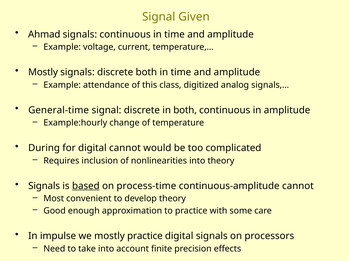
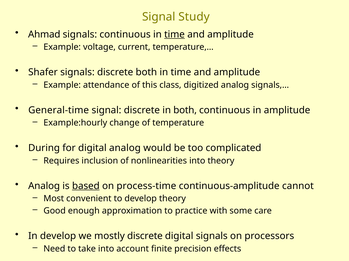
Given: Given -> Study (194, 17)
time underline: none -> present (175, 34)
Mostly: Mostly -> Shafer (43, 72)
digital cannot: cannot -> analog (125, 148)
Signals: Signals -> Analog (44, 186)
In impulse: impulse -> develop (58, 237)
mostly practice: practice -> discrete (145, 237)
